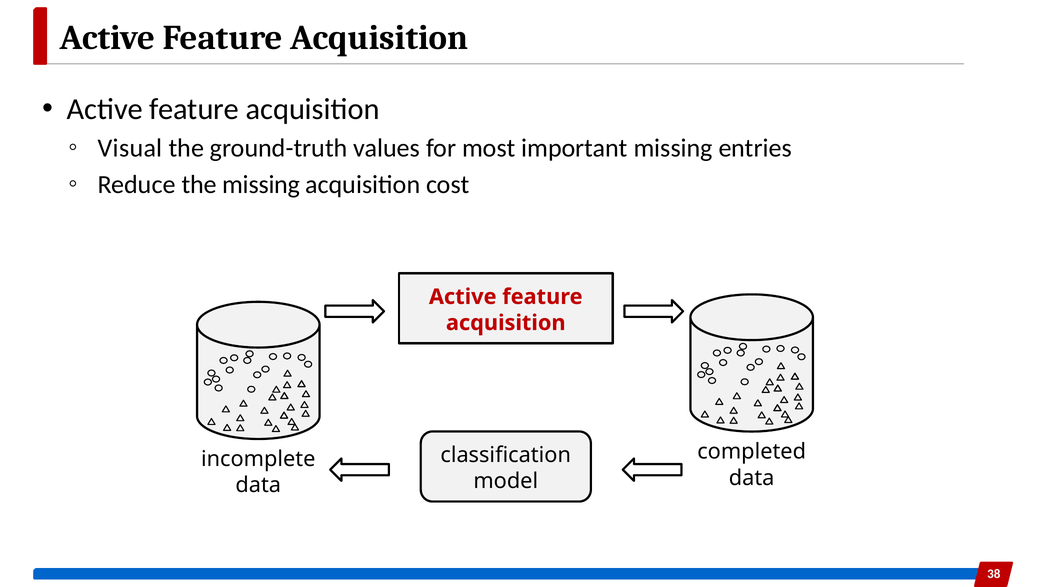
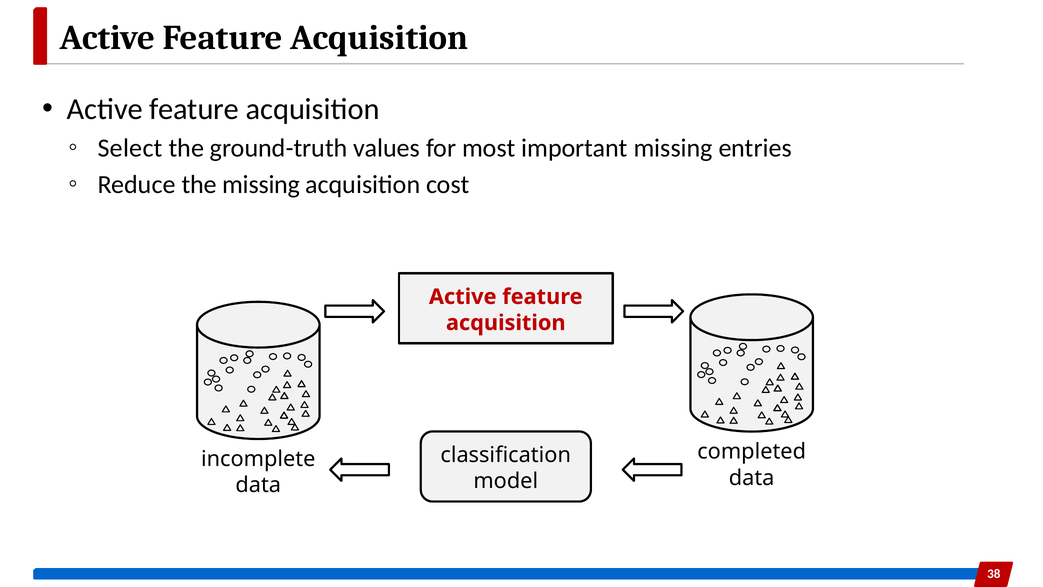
Visual: Visual -> Select (130, 148)
